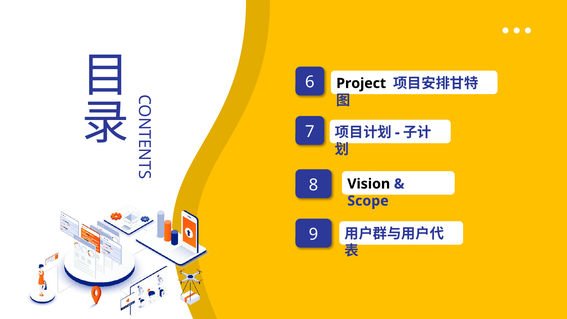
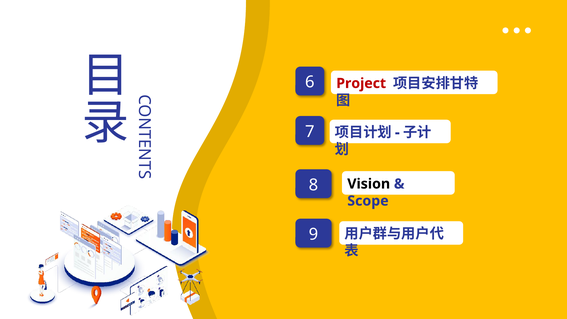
Project colour: black -> red (361, 83)
